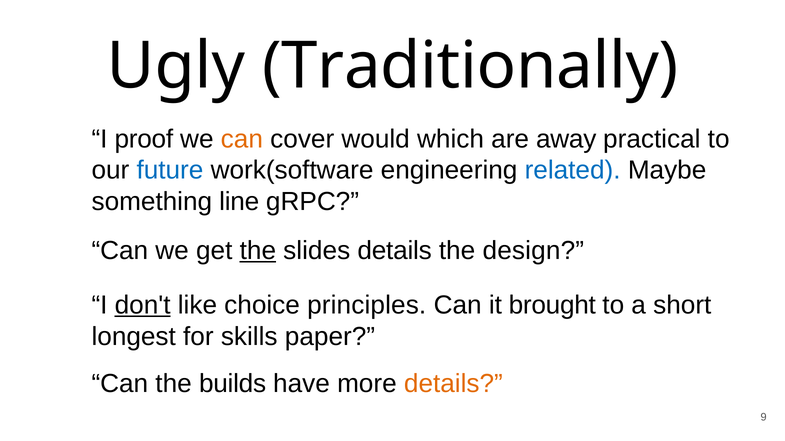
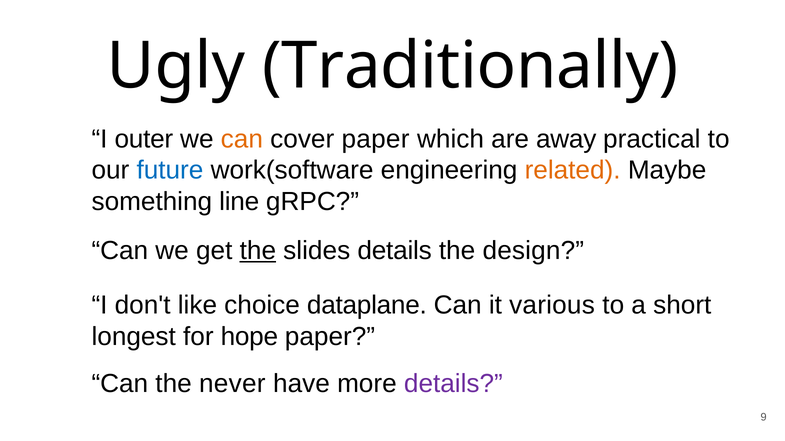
proof: proof -> outer (144, 139)
cover would: would -> paper (376, 139)
related colour: blue -> orange (573, 171)
don't underline: present -> none (143, 306)
principles: principles -> dataplane (367, 306)
brought: brought -> various (552, 306)
skills: skills -> hope (249, 337)
builds: builds -> never (232, 384)
details colour: orange -> purple (453, 384)
